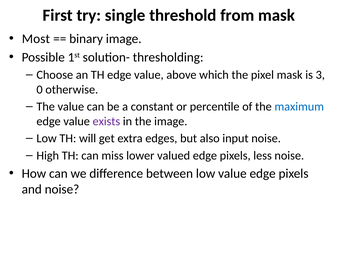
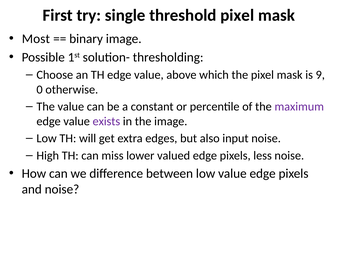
threshold from: from -> pixel (237, 15)
3: 3 -> 9 (320, 75)
maximum colour: blue -> purple (299, 106)
